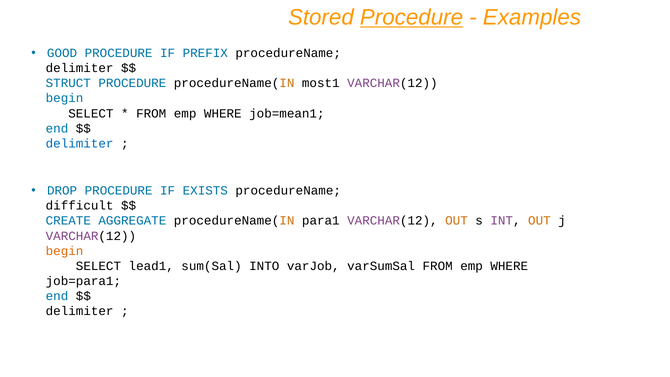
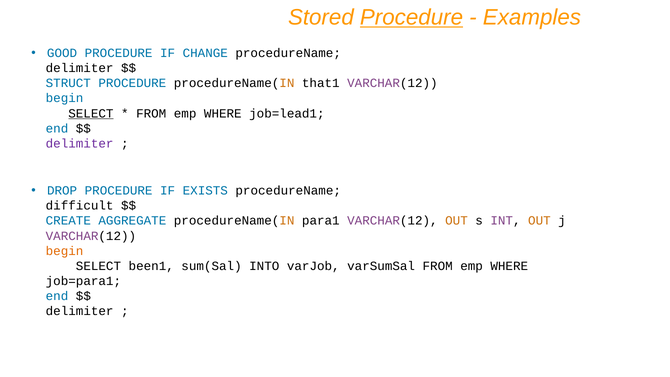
PREFIX: PREFIX -> CHANGE (205, 53)
most1: most1 -> that1 (321, 83)
SELECT underline: none -> present (91, 113)
job=mean1: job=mean1 -> job=lead1 (287, 113)
delimiter colour: blue -> purple (80, 143)
lead1: lead1 -> been1 (151, 266)
